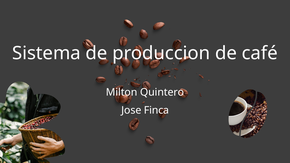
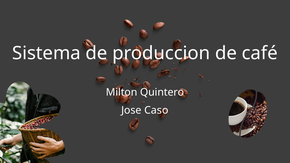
Finca: Finca -> Caso (156, 110)
